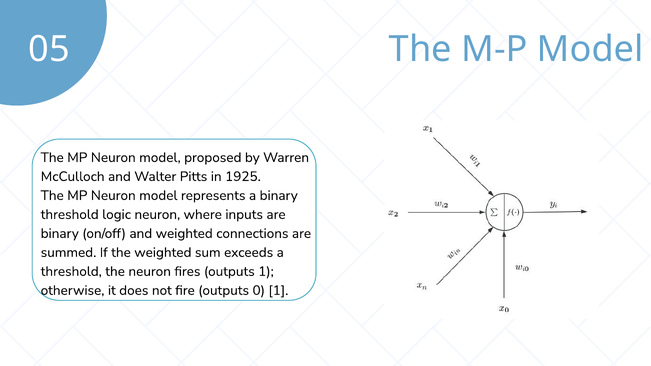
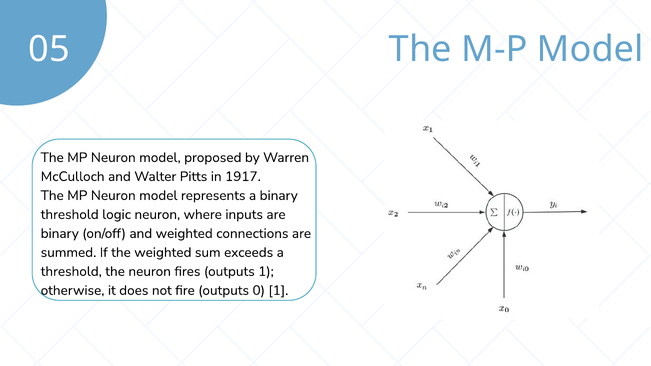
1925: 1925 -> 1917 (243, 177)
